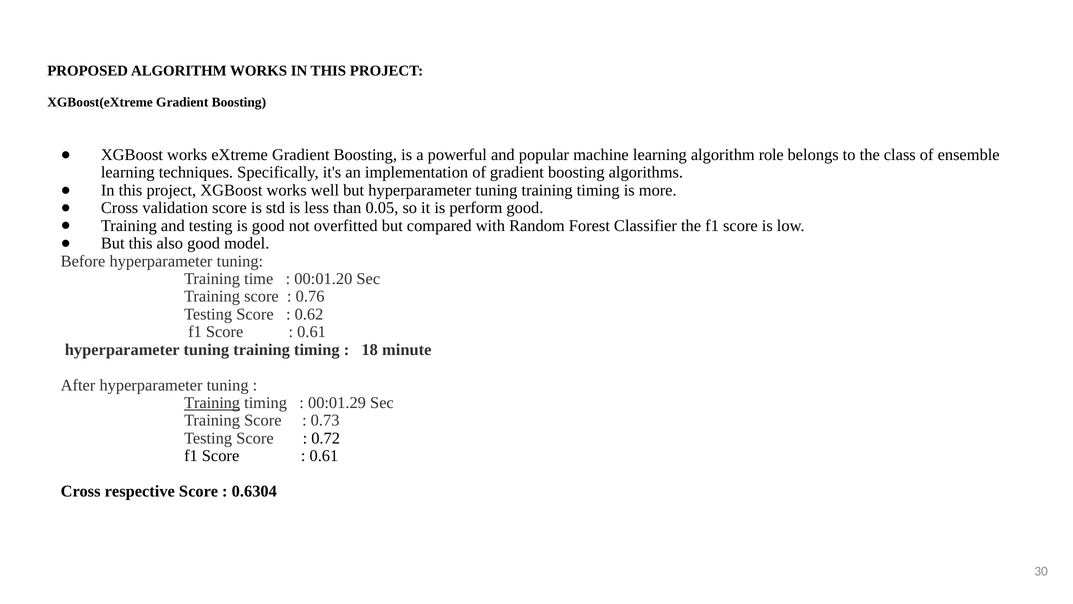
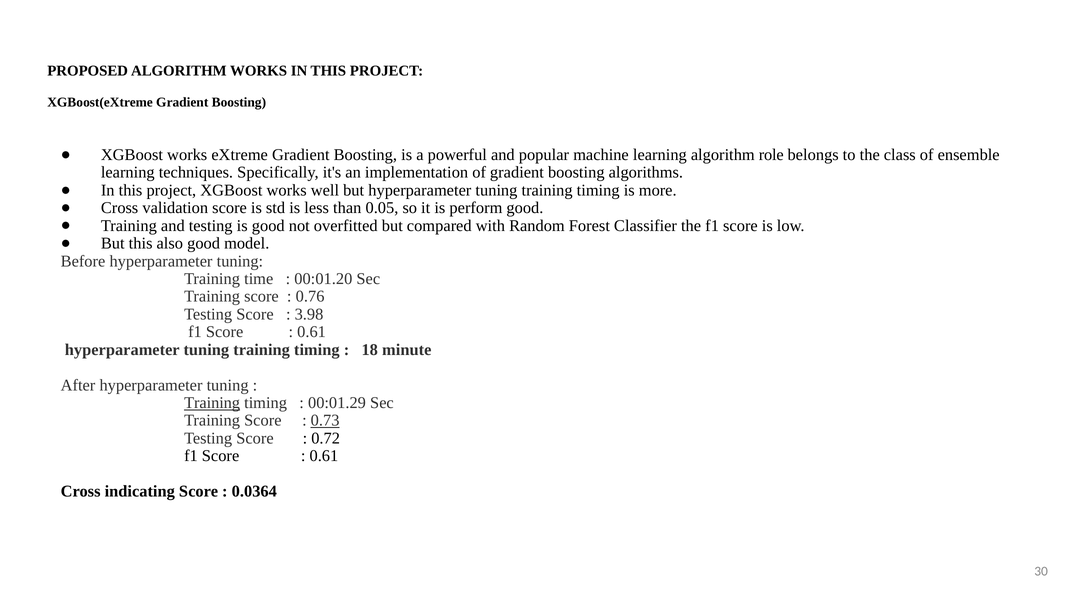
0.62: 0.62 -> 3.98 (309, 314)
0.73 underline: none -> present (325, 420)
respective: respective -> indicating (140, 491)
0.6304: 0.6304 -> 0.0364 (254, 491)
